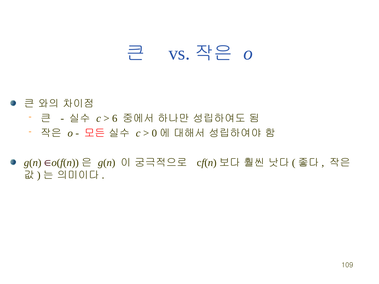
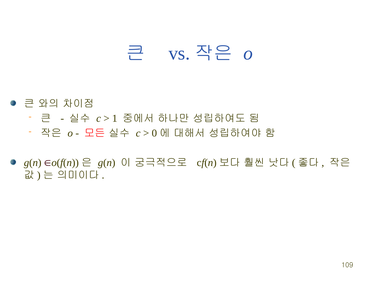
6: 6 -> 1 (115, 118)
